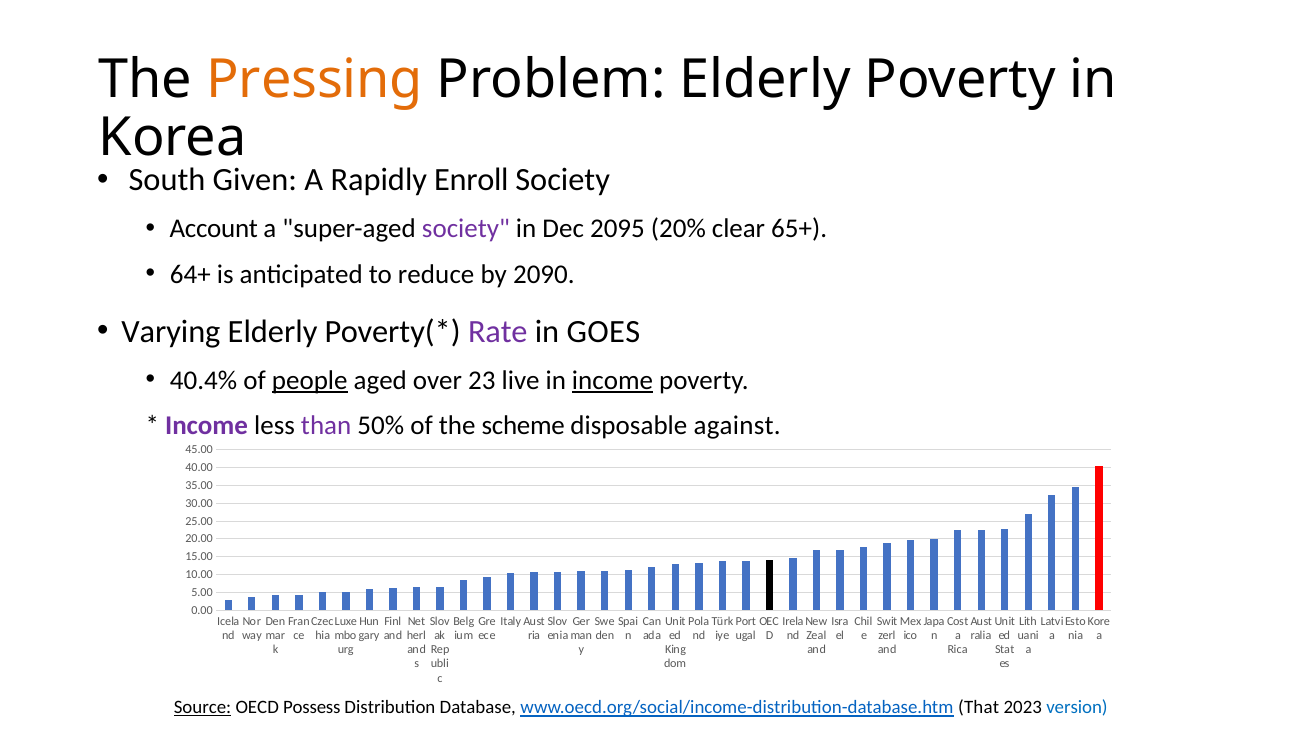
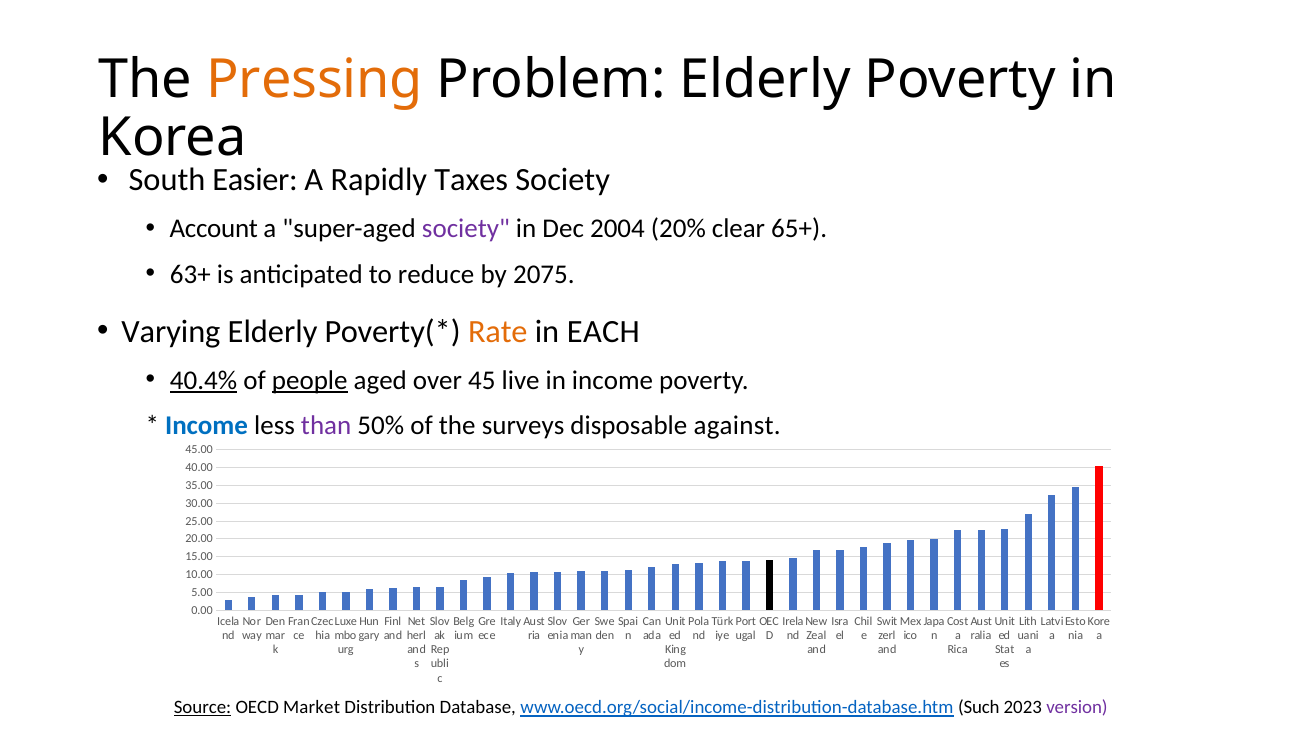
Given: Given -> Easier (255, 180)
Enroll: Enroll -> Taxes (471, 180)
2095: 2095 -> 2004 (617, 229)
64+: 64+ -> 63+ (190, 274)
2090: 2090 -> 2075 (544, 274)
Rate colour: purple -> orange (498, 332)
GOES: GOES -> EACH (603, 332)
40.4% underline: none -> present (204, 380)
23: 23 -> 45 (482, 380)
income underline: present -> none (612, 380)
Income colour: purple -> blue (207, 426)
scheme: scheme -> surveys (523, 426)
Possess: Possess -> Market (312, 708)
That: That -> Such (979, 708)
version colour: blue -> purple (1077, 708)
